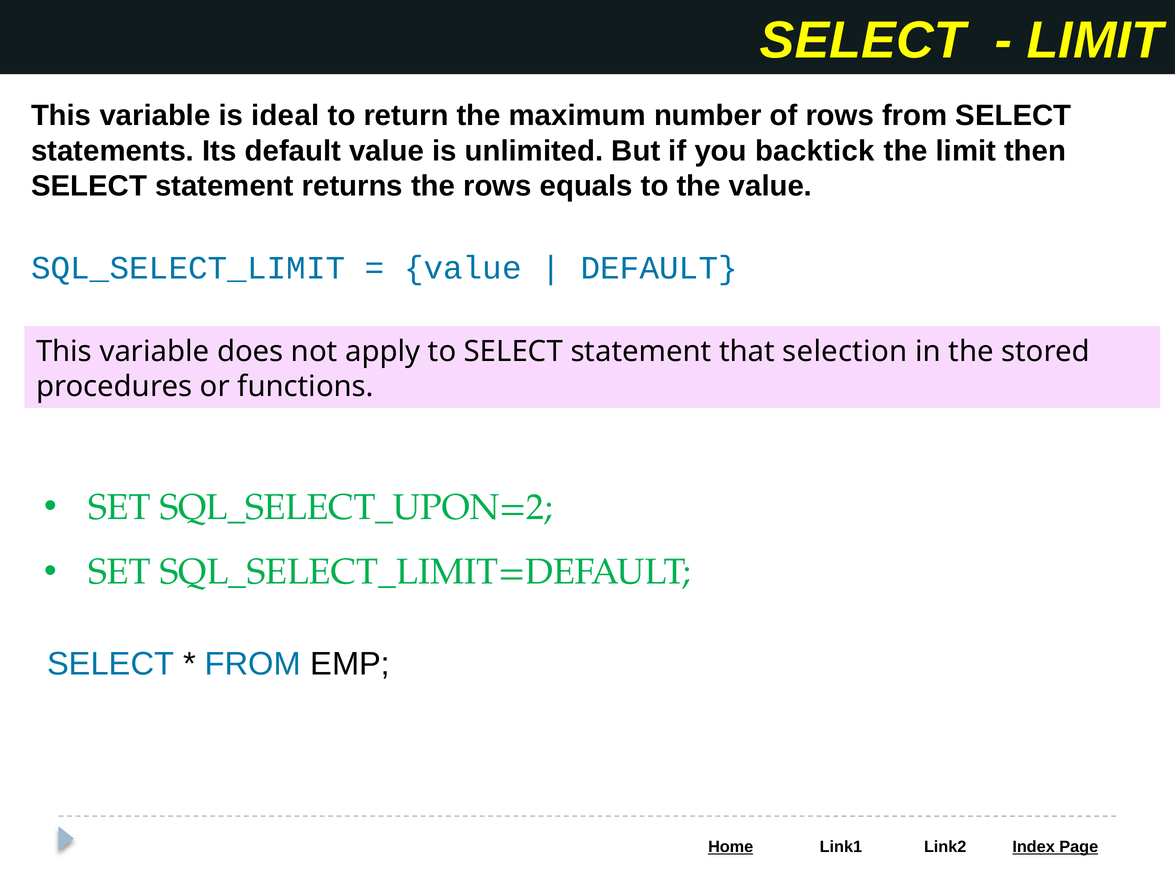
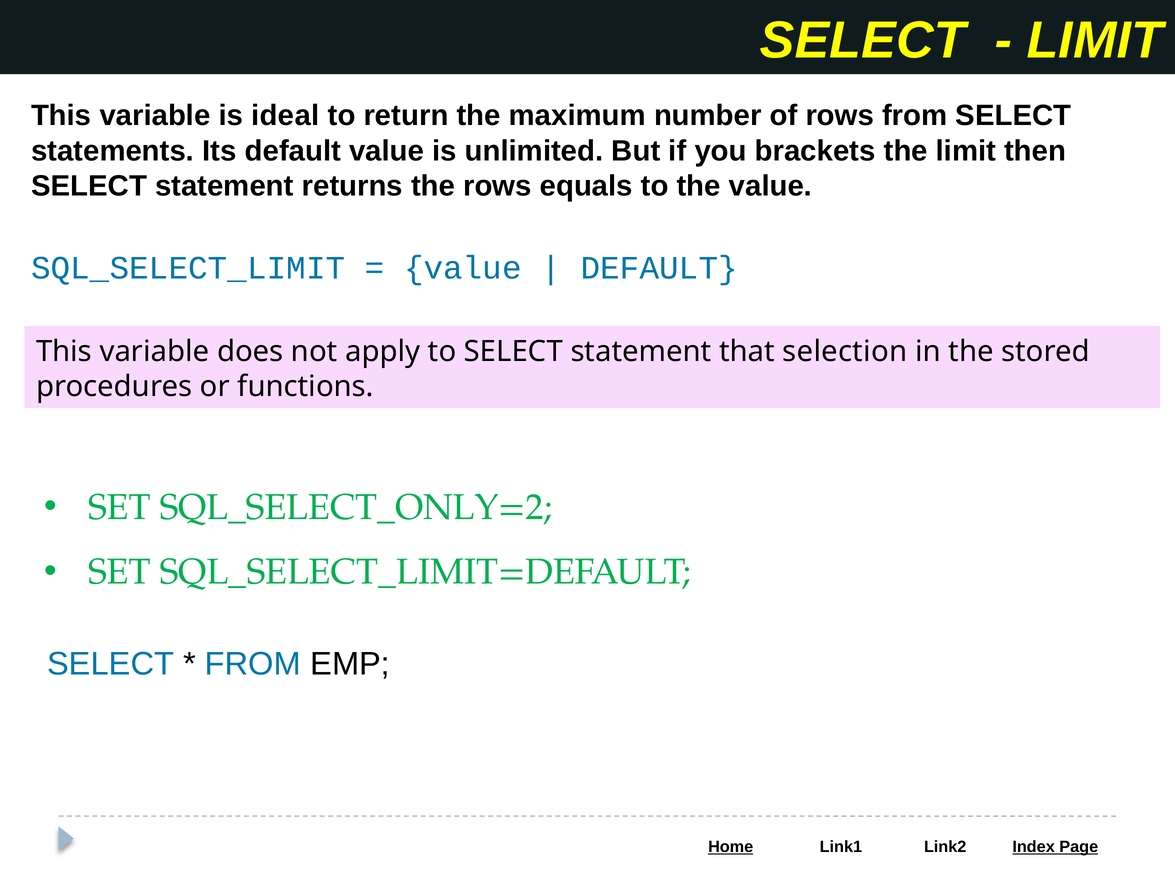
backtick: backtick -> brackets (815, 151)
SQL_SELECT_UPON=2: SQL_SELECT_UPON=2 -> SQL_SELECT_ONLY=2 (356, 508)
